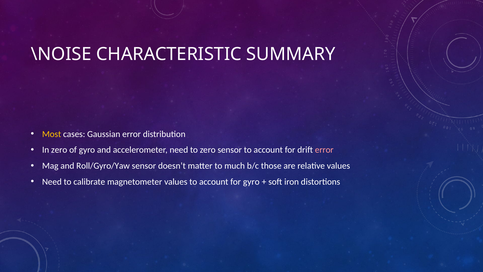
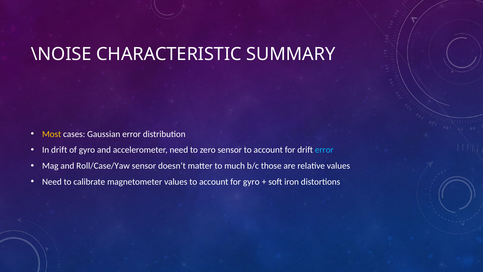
In zero: zero -> drift (59, 150)
error colour: pink -> light blue (324, 150)
Roll/Gyro/Yaw: Roll/Gyro/Yaw -> Roll/Case/Yaw (103, 166)
